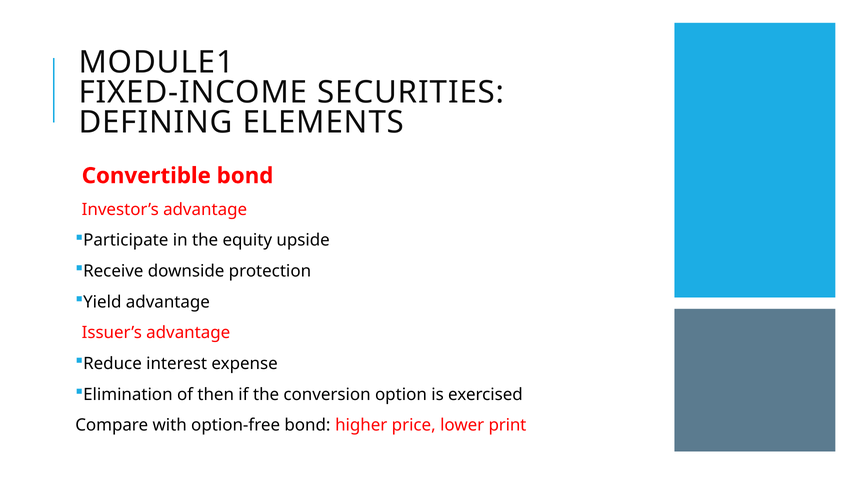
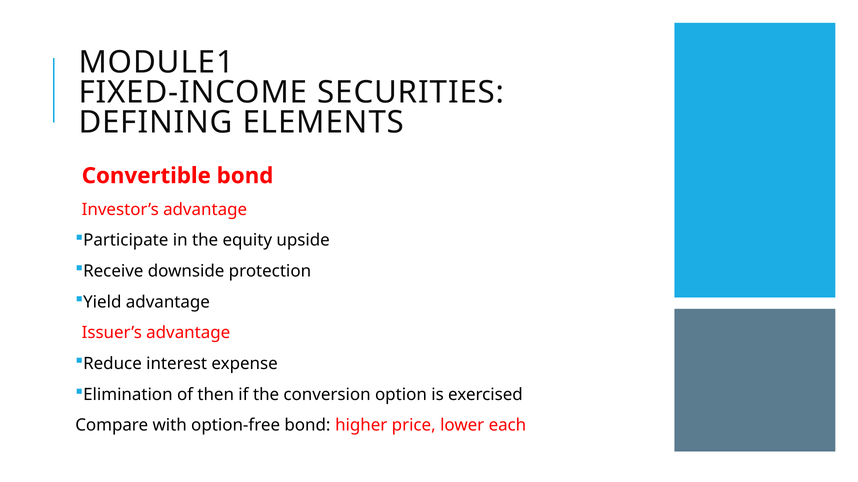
print: print -> each (507, 426)
